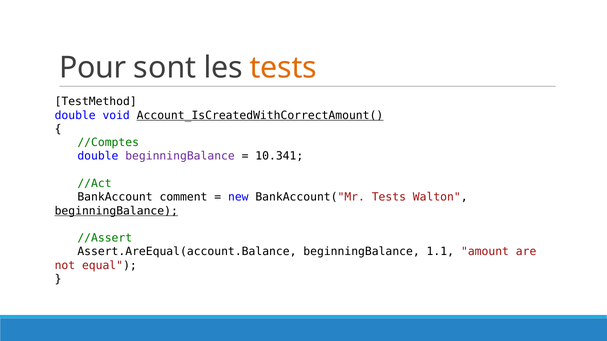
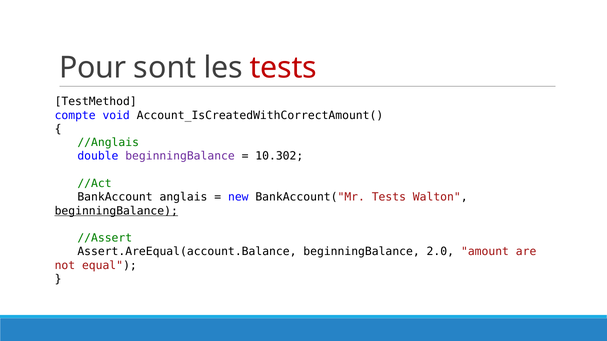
tests colour: orange -> red (283, 68)
double: double -> compte (75, 115)
Account_IsCreatedWithCorrectAmount( underline: present -> none (260, 115)
//Comptes: //Comptes -> //Anglais (108, 143)
10.341: 10.341 -> 10.302 (279, 156)
comment: comment -> anglais (183, 197)
1.1: 1.1 -> 2.0 (440, 252)
